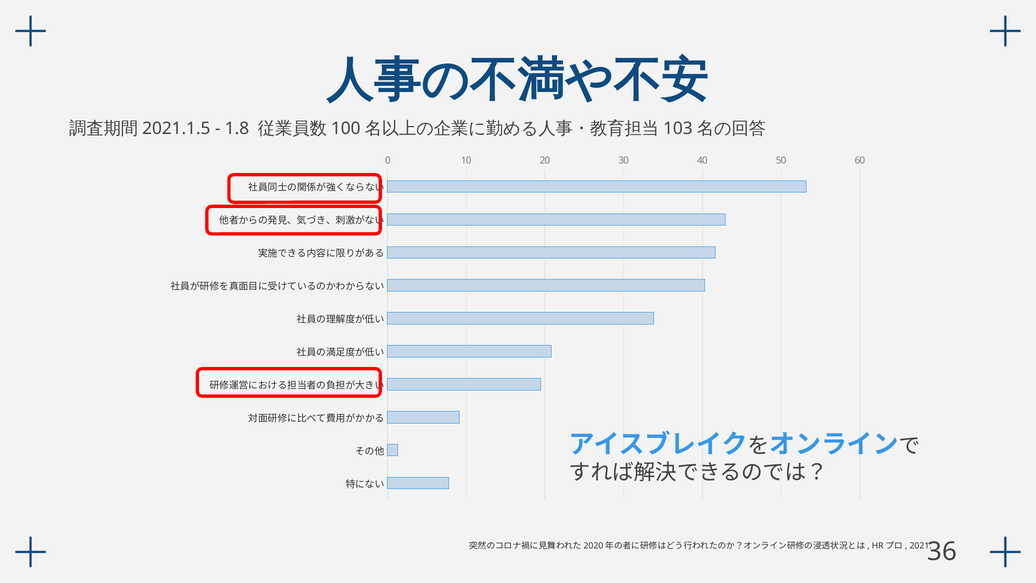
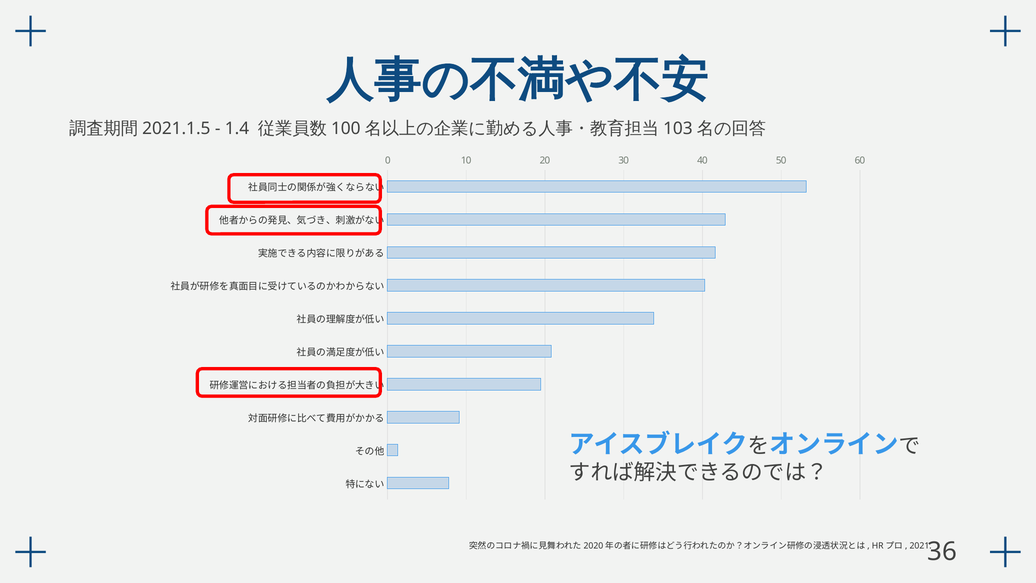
1.8: 1.8 -> 1.4 (237, 128)
